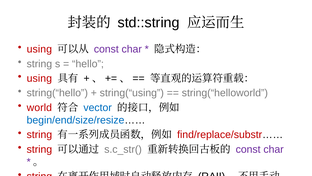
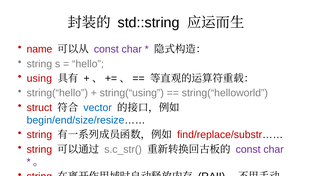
using: using -> name (39, 49)
world: world -> struct (39, 107)
